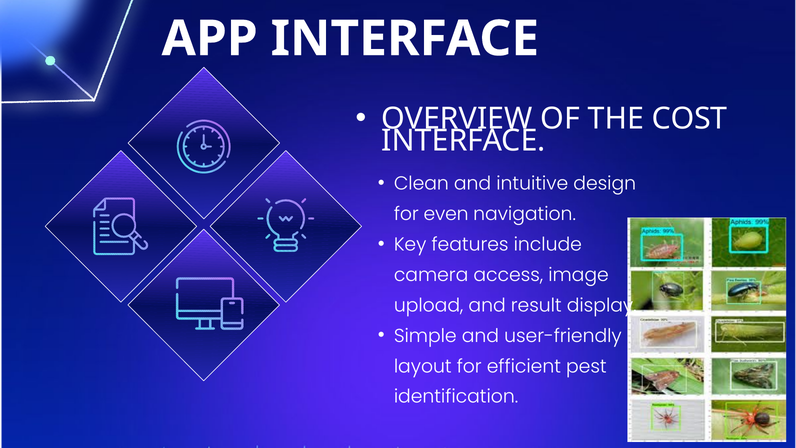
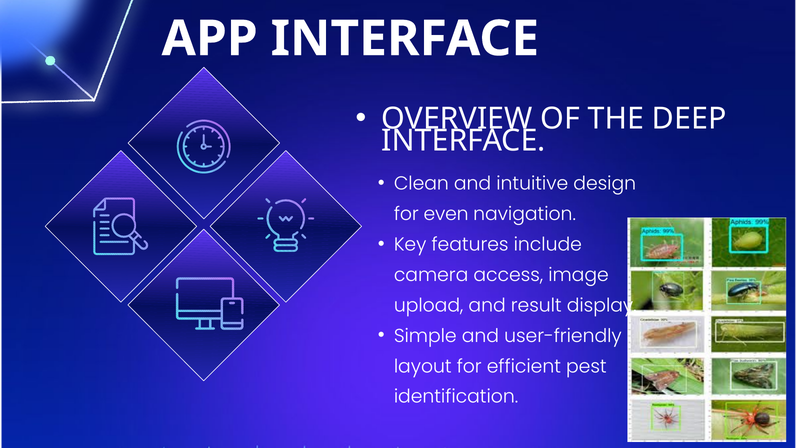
COST: COST -> DEEP (689, 119)
